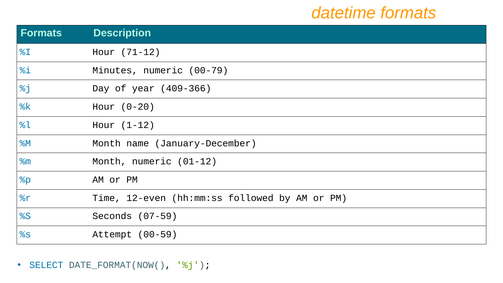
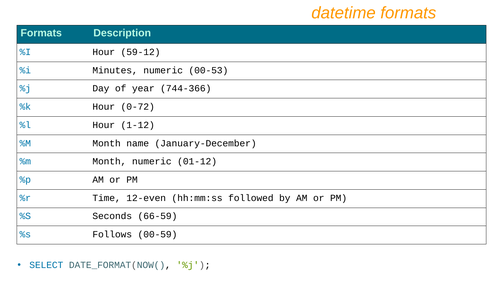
71-12: 71-12 -> 59-12 (141, 52)
00-79: 00-79 -> 00-53 (208, 70)
409-366: 409-366 -> 744-366 (186, 88)
0-20: 0-20 -> 0-72 (138, 107)
07-59: 07-59 -> 66-59 (158, 216)
Attempt: Attempt -> Follows (112, 234)
